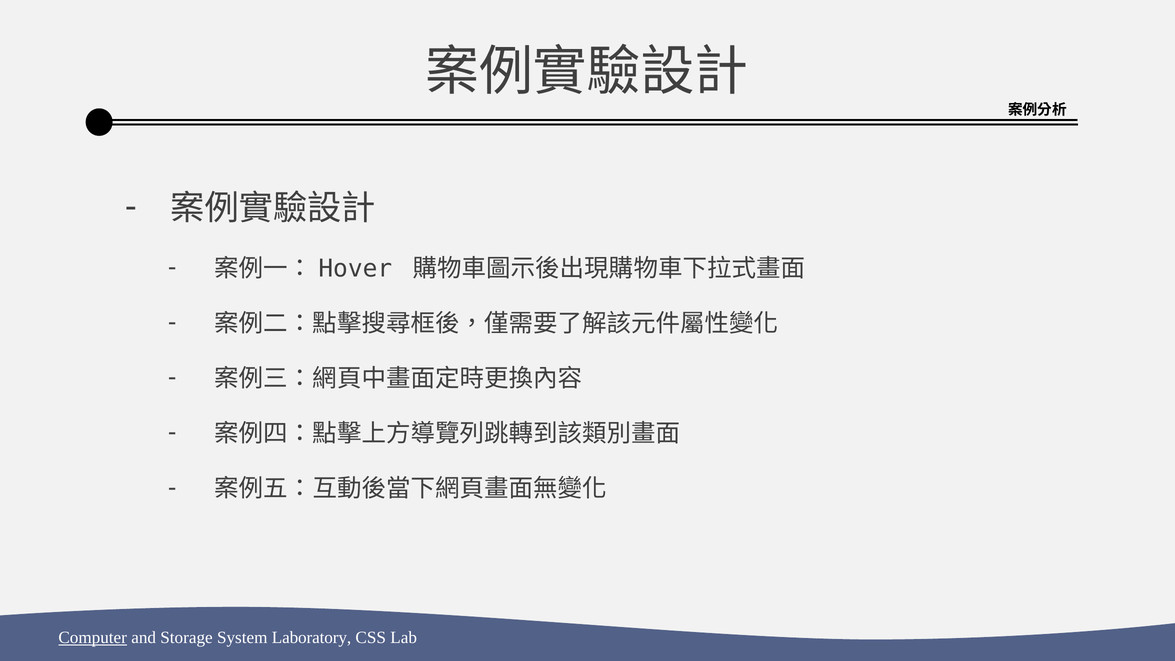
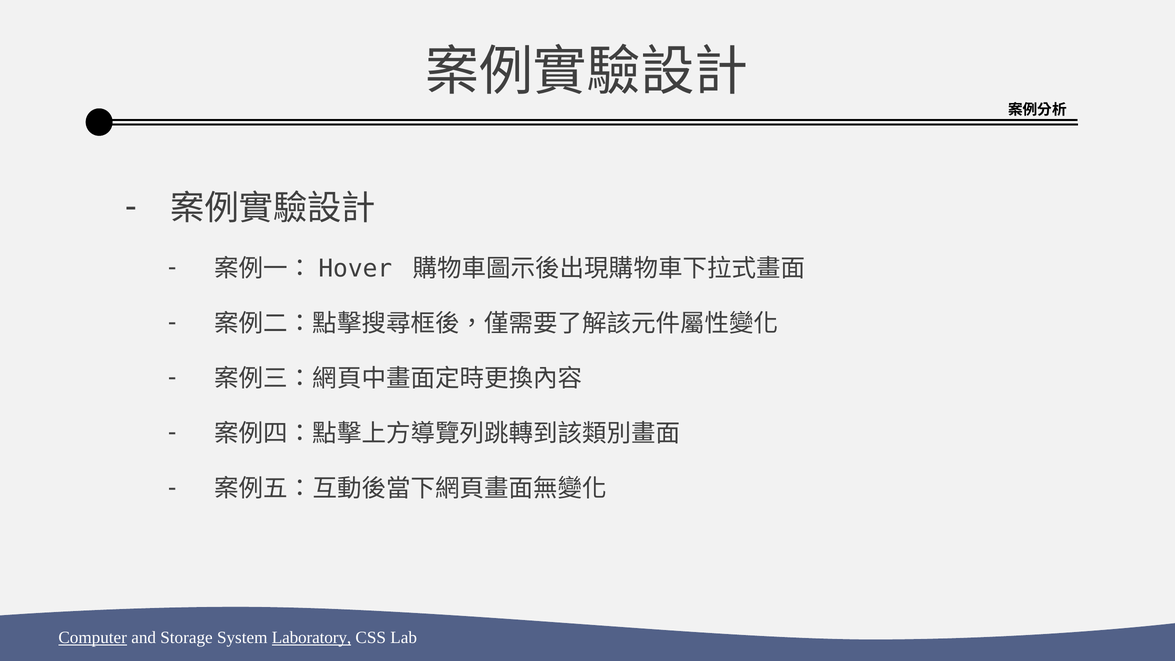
Laboratory underline: none -> present (312, 638)
